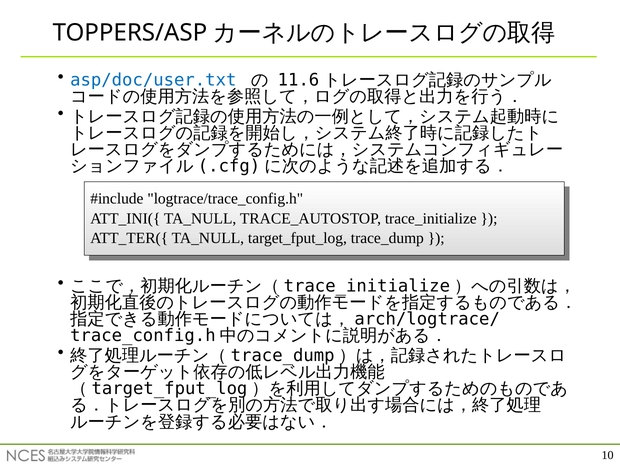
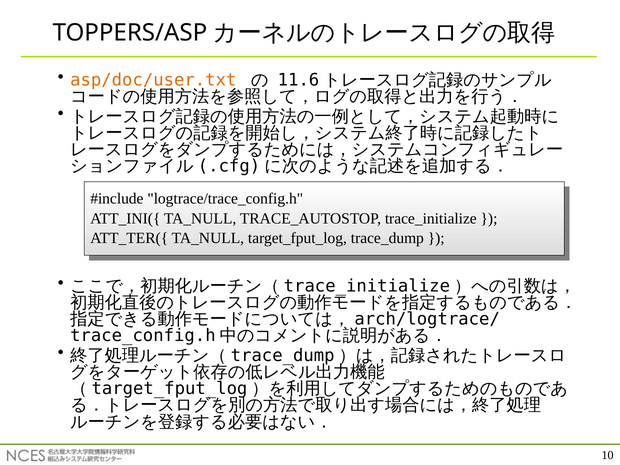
asp/doc/user.txt colour: blue -> orange (153, 80)
